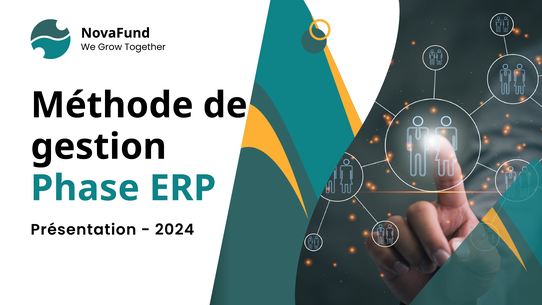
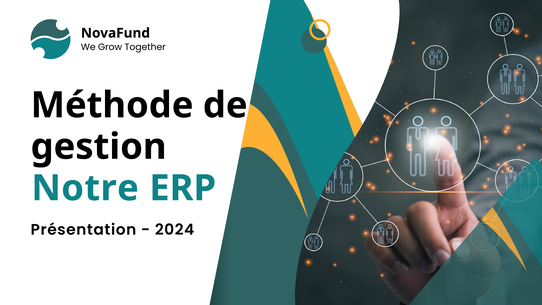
Phase: Phase -> Notre (85, 188)
